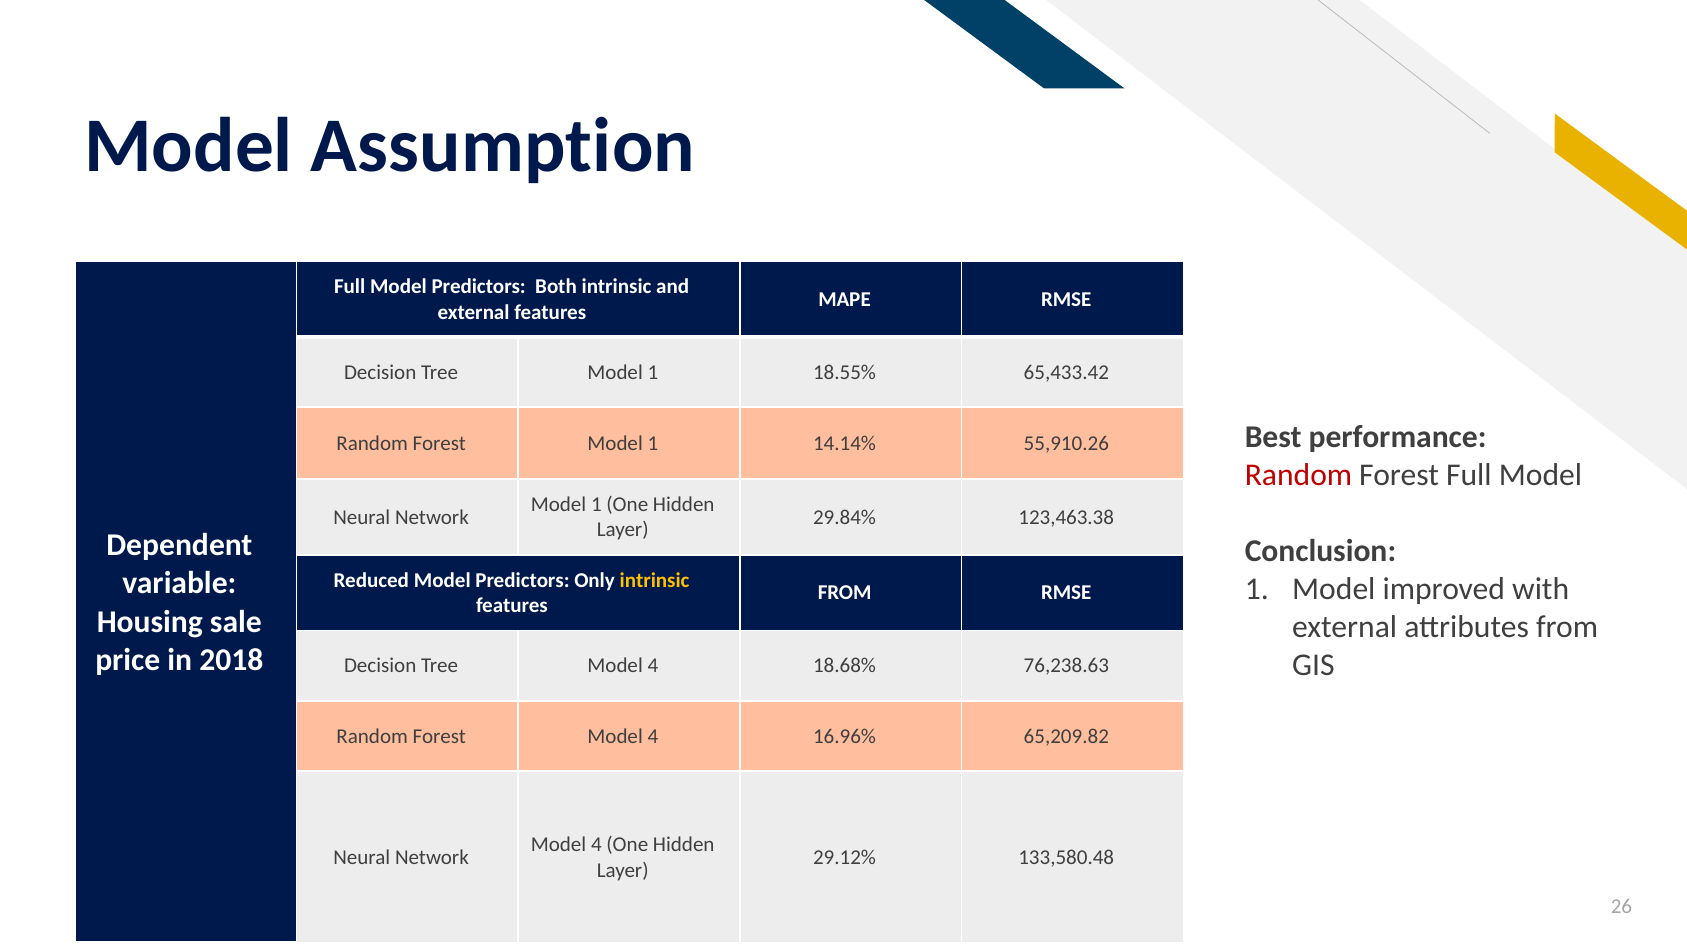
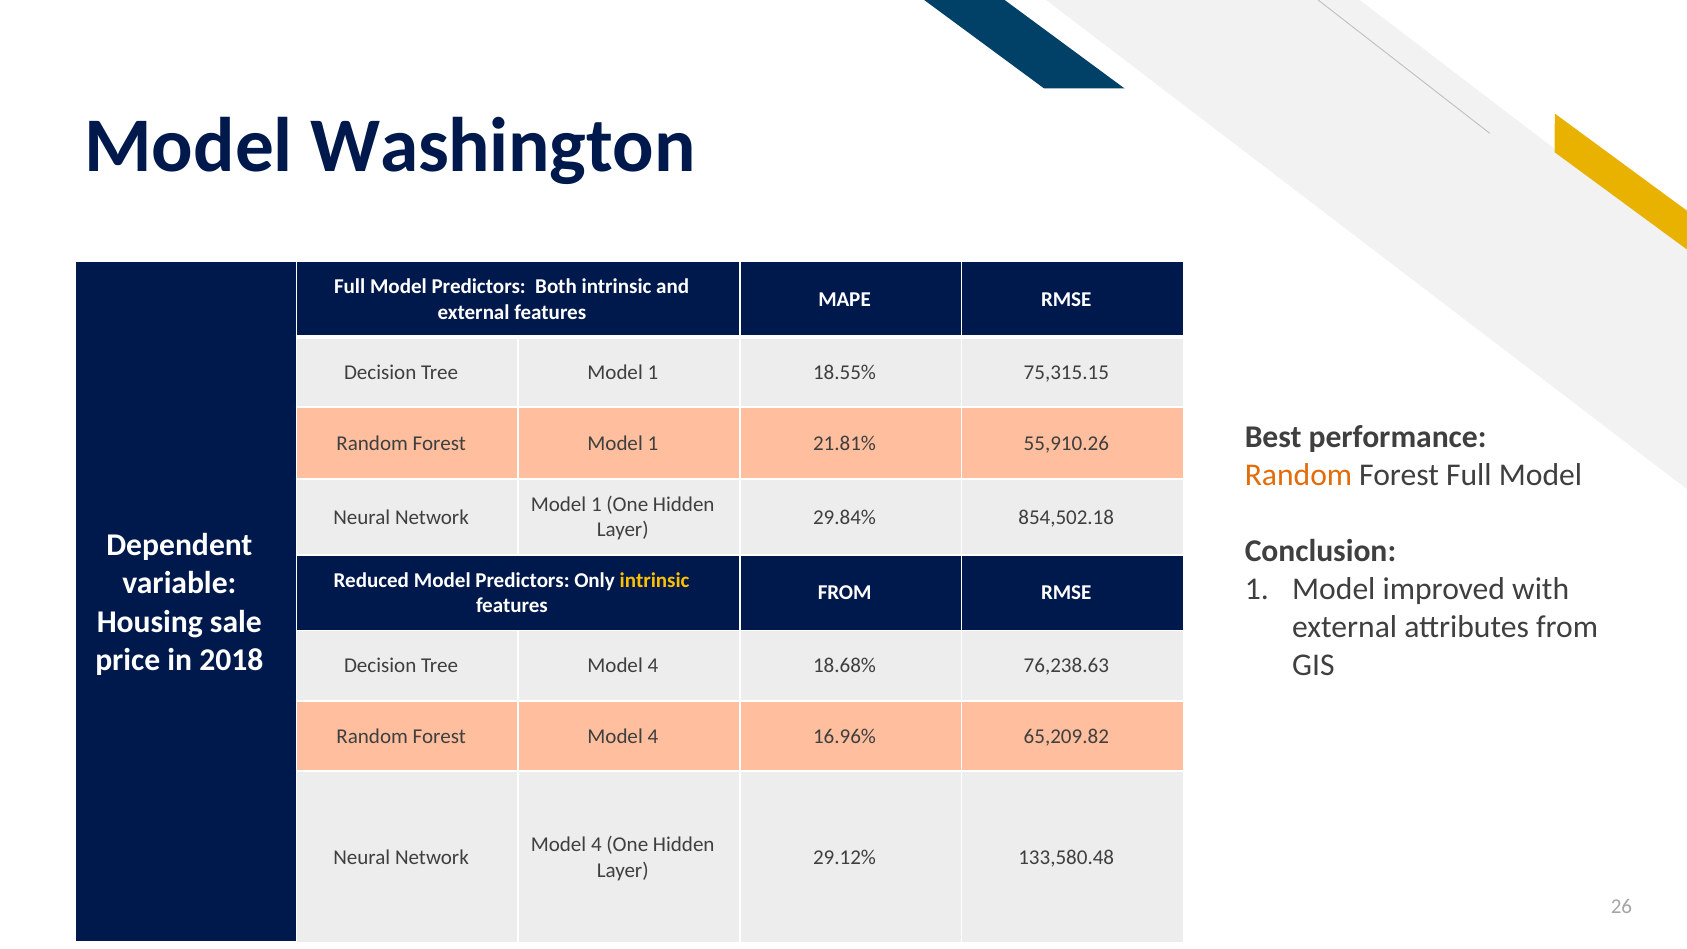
Assumption: Assumption -> Washington (503, 146)
65,433.42: 65,433.42 -> 75,315.15 (1066, 372)
14.14%: 14.14% -> 21.81% (845, 443)
Random colour: red -> orange (1298, 475)
123,463.38: 123,463.38 -> 854,502.18 (1066, 517)
